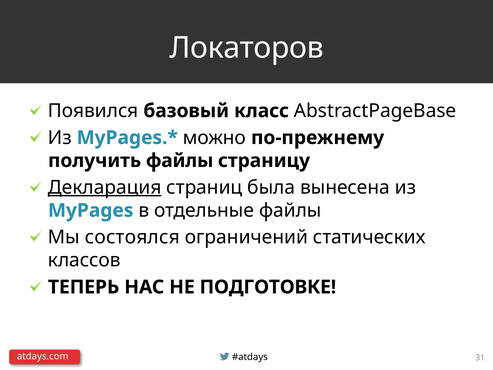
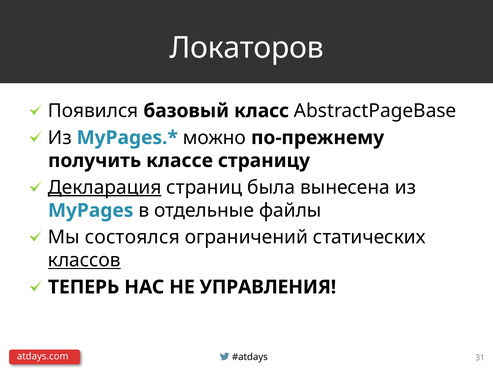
получить файлы: файлы -> классе (180, 161)
классов underline: none -> present (84, 260)
ПОДГОТОВКЕ: ПОДГОТОВКЕ -> УПРАВЛЕНИЯ (268, 287)
